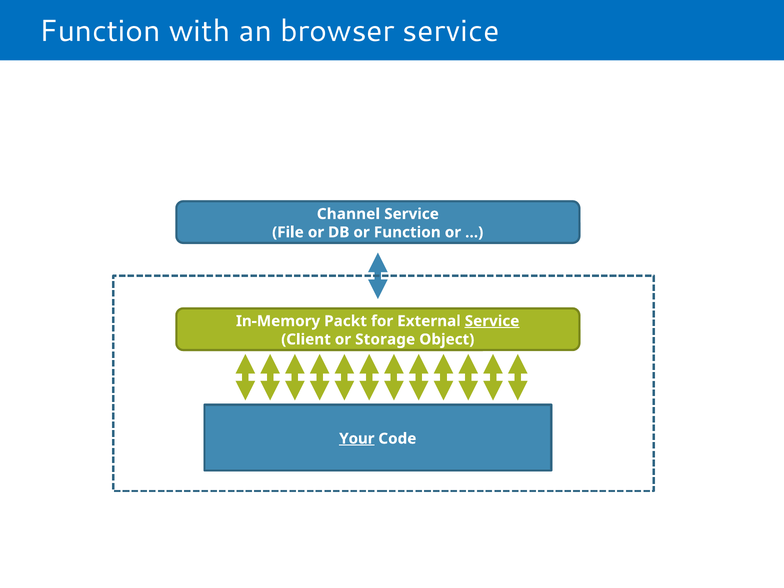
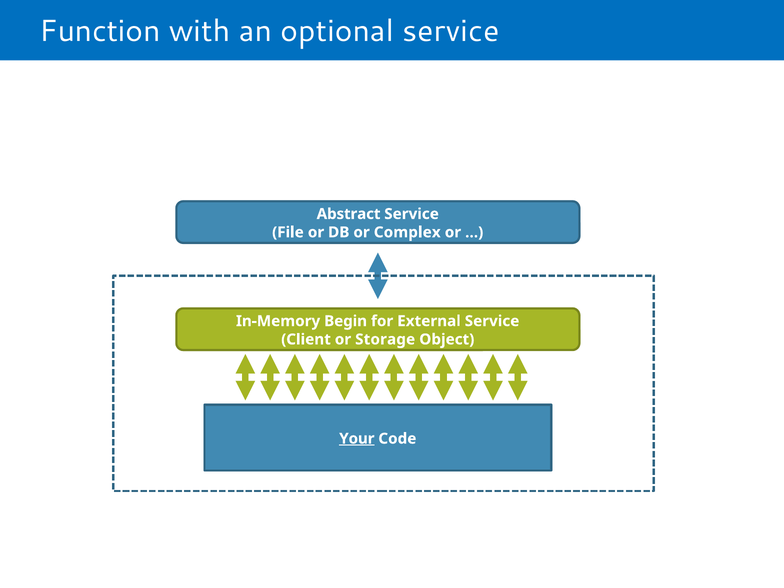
browser: browser -> optional (337, 31)
Channel: Channel -> Abstract (349, 214)
or Function: Function -> Complex (407, 232)
Packt: Packt -> Begin (346, 321)
Service underline: present -> none (492, 321)
